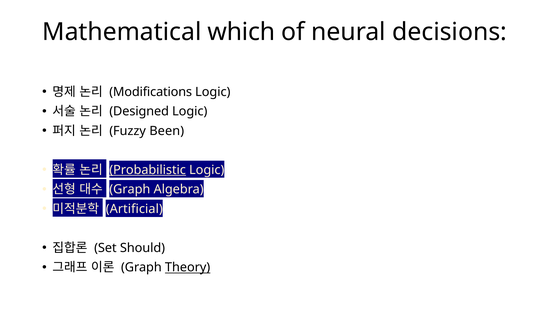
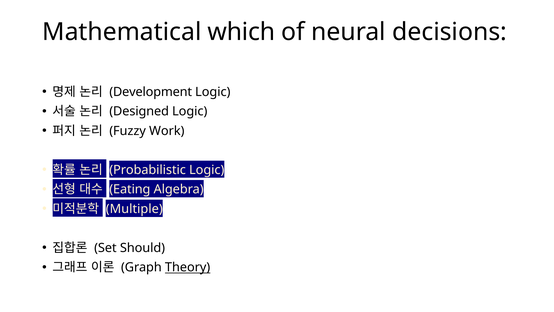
Modifications: Modifications -> Development (151, 92)
Been: Been -> Work (167, 131)
Probabilistic underline: present -> none (148, 170)
Graph: Graph -> Eating (130, 189)
Artificial: Artificial -> Multiple (134, 209)
